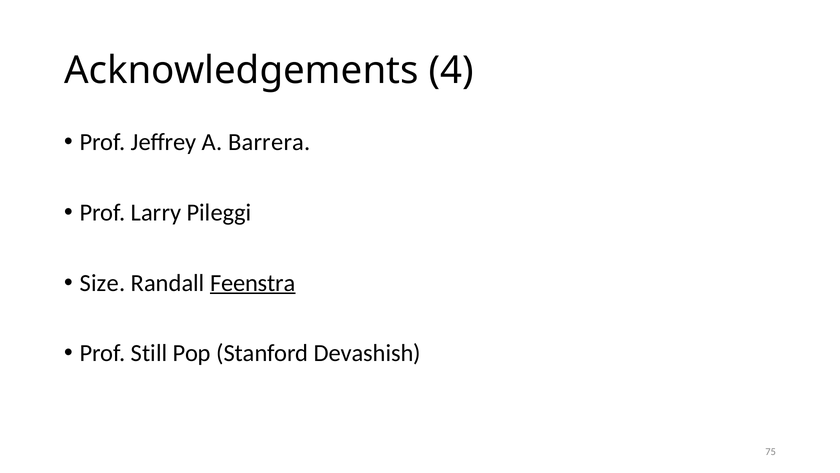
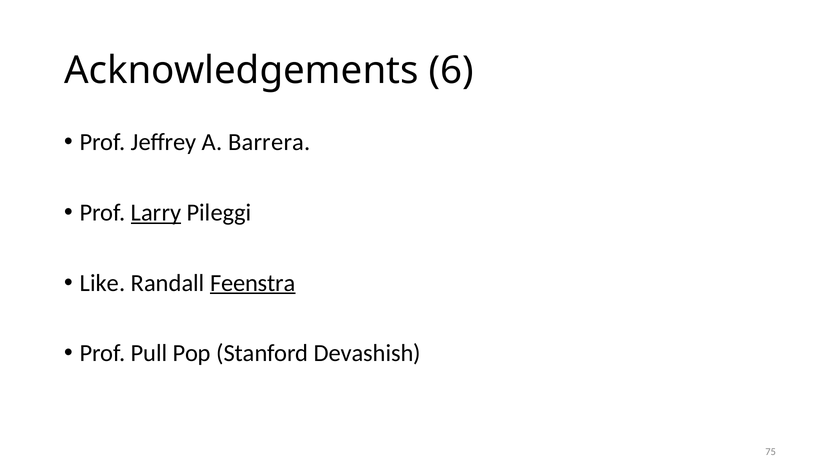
4: 4 -> 6 (451, 71)
Larry underline: none -> present (156, 212)
Size: Size -> Like (103, 283)
Still: Still -> Pull (149, 353)
